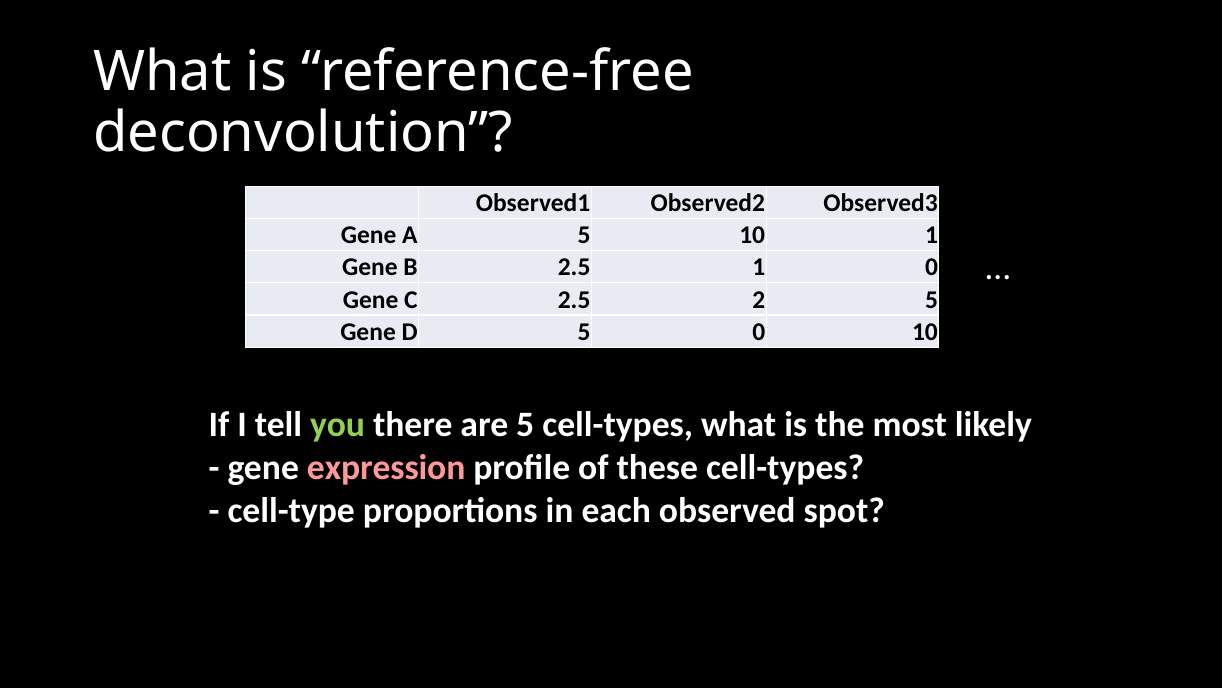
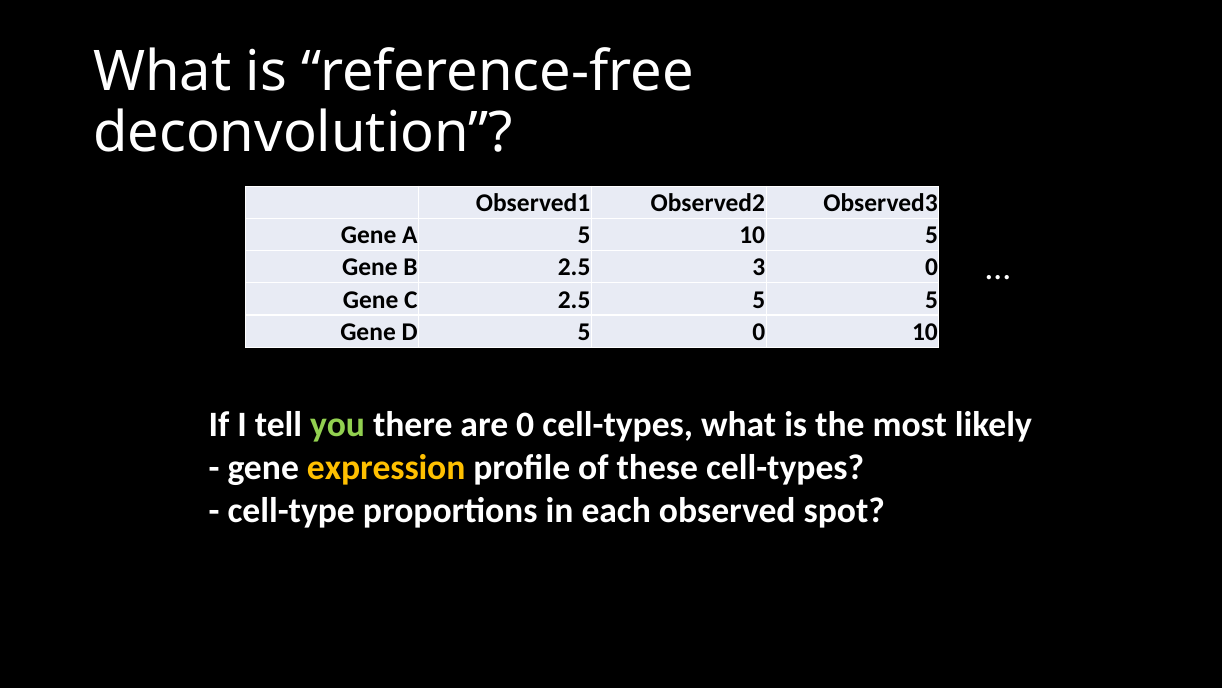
10 1: 1 -> 5 (931, 235)
2.5 1: 1 -> 3 (759, 267)
2.5 2: 2 -> 5 (759, 299)
are 5: 5 -> 0 (525, 425)
expression colour: pink -> yellow (386, 467)
